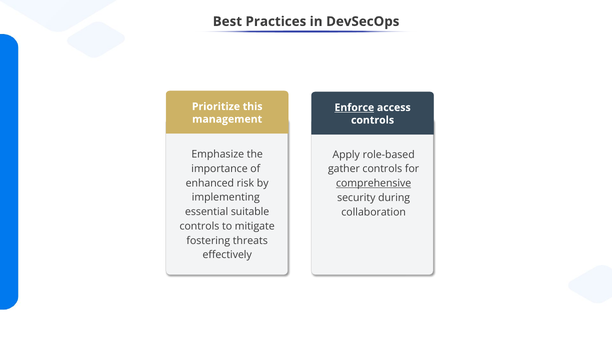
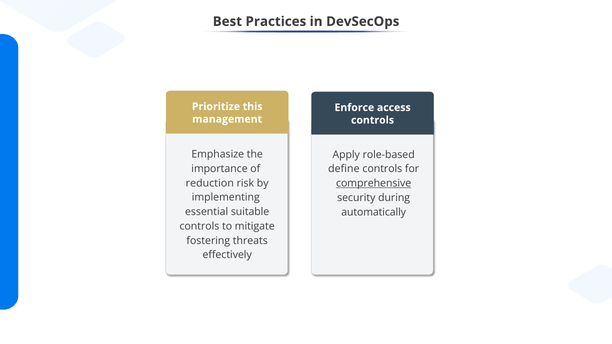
Enforce underline: present -> none (354, 108)
gather: gather -> define (344, 169)
enhanced: enhanced -> reduction (210, 183)
collaboration: collaboration -> automatically (374, 212)
